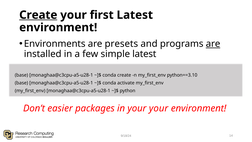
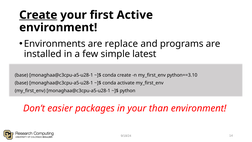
first Latest: Latest -> Active (135, 15)
presets: presets -> replace (121, 44)
are underline: present -> none (213, 44)
your your: your -> than (159, 108)
